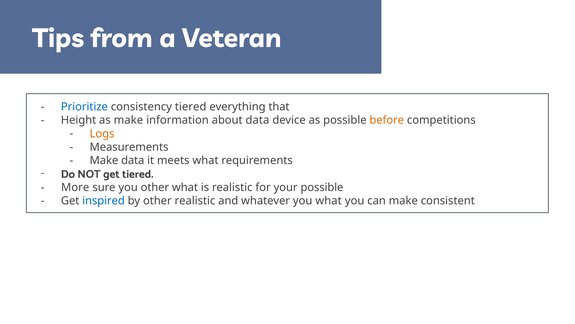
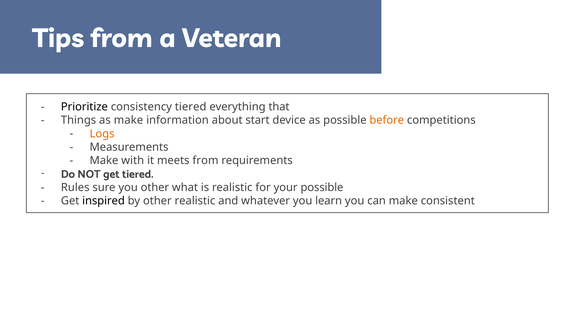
Prioritize colour: blue -> black (84, 107)
Height: Height -> Things (79, 120)
about data: data -> start (258, 120)
Make data: data -> with (133, 160)
meets what: what -> from (205, 160)
More: More -> Rules (75, 187)
inspired colour: blue -> black (104, 201)
you what: what -> learn (329, 201)
